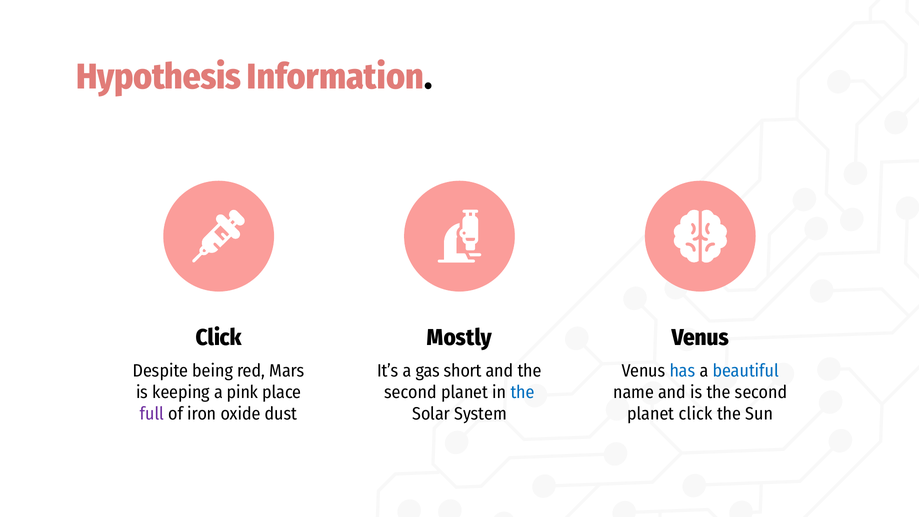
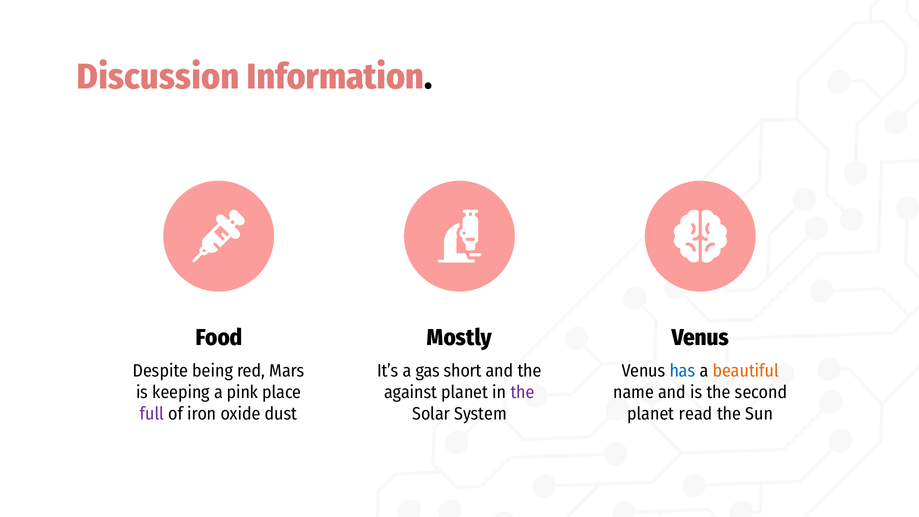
Hypothesis: Hypothesis -> Discussion (158, 77)
Click: Click -> Food (219, 338)
beautiful colour: blue -> orange (746, 371)
second: second -> against (411, 392)
the colour: blue -> purple (523, 392)
planet click: click -> read (696, 414)
